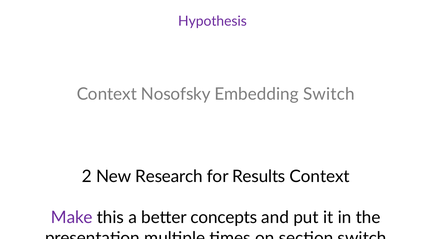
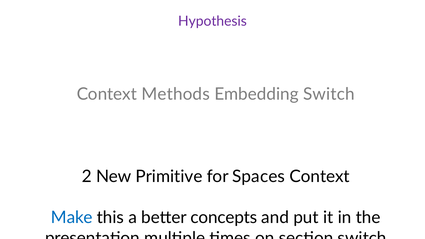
Nosofsky: Nosofsky -> Methods (176, 94)
Research: Research -> Primitive (169, 177)
Results: Results -> Spaces (259, 177)
Make colour: purple -> blue (72, 218)
